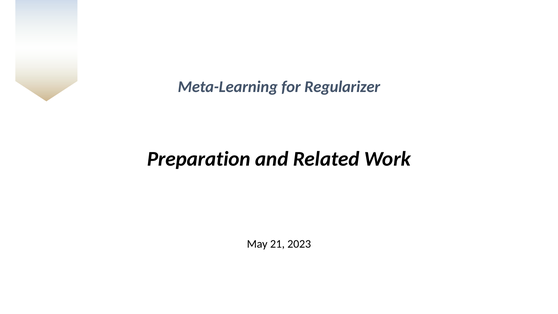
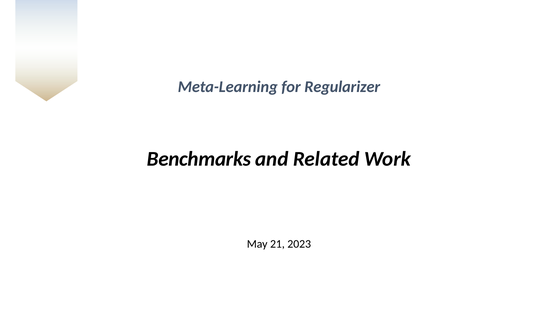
Preparation: Preparation -> Benchmarks (199, 159)
